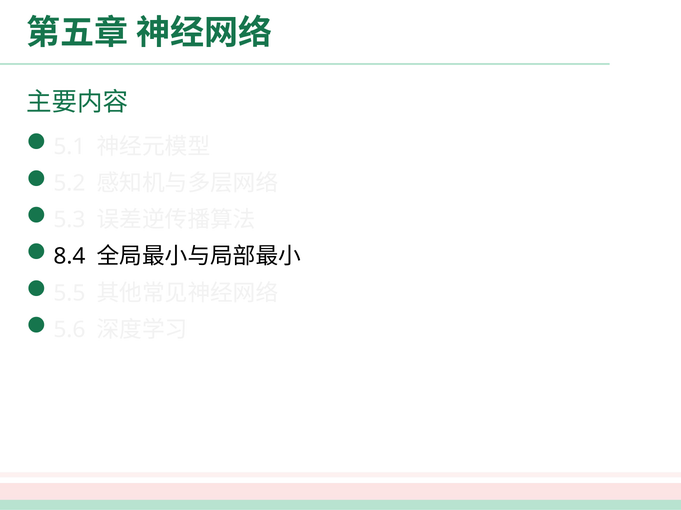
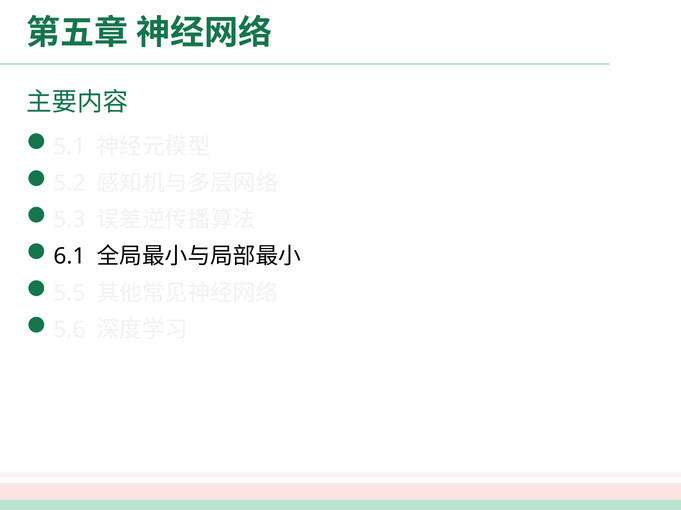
8.4: 8.4 -> 6.1 (69, 257)
